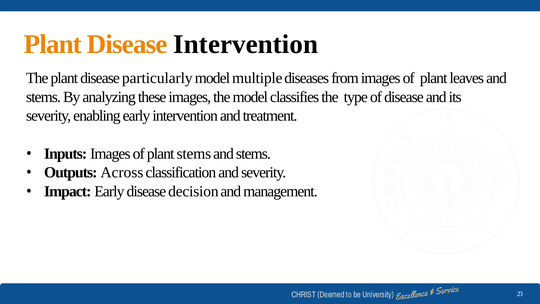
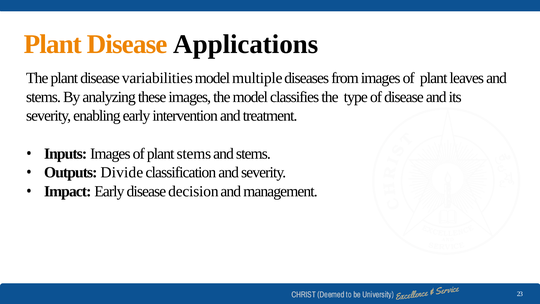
Disease Intervention: Intervention -> Applications (246, 44)
particularly: particularly -> variabilities (157, 78)
Across: Across -> Divide (122, 172)
